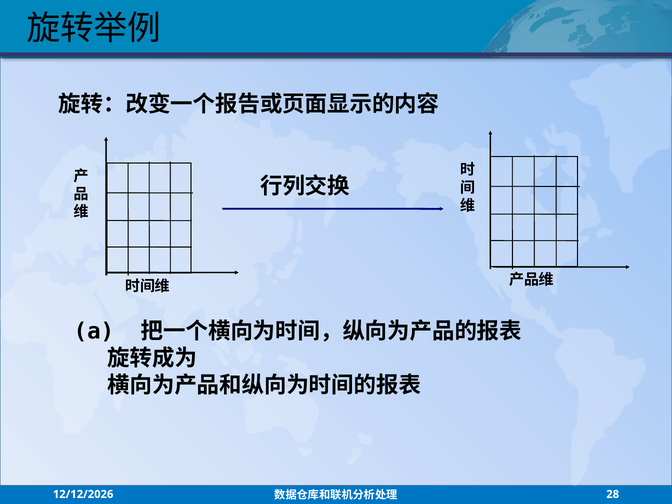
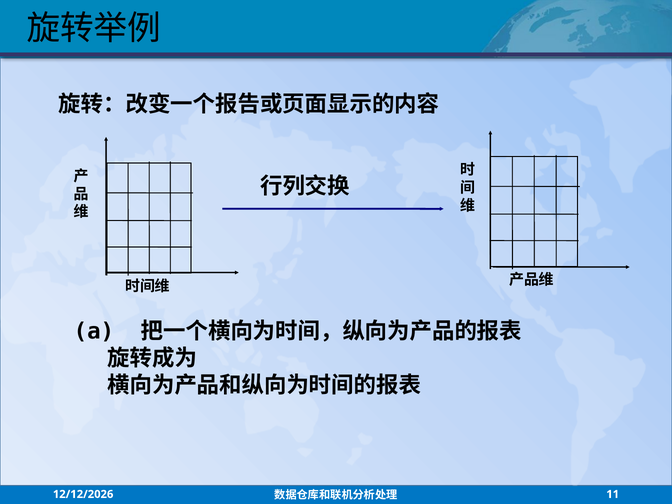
28: 28 -> 11 (613, 494)
